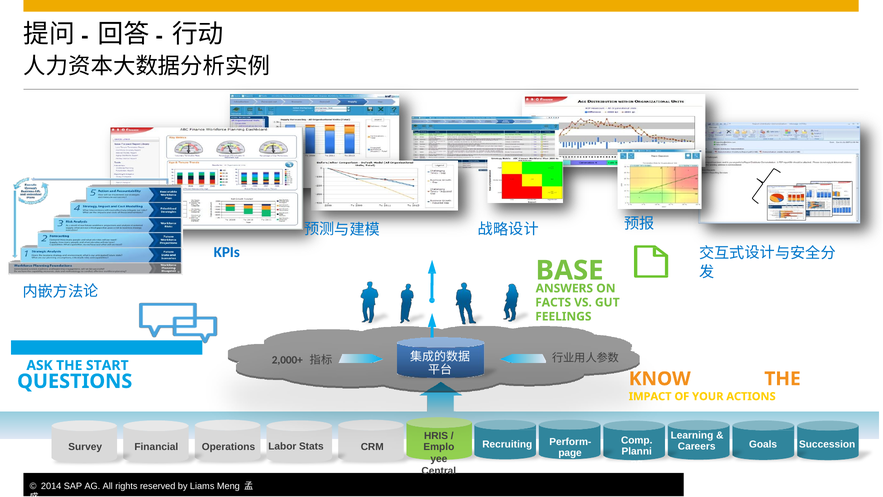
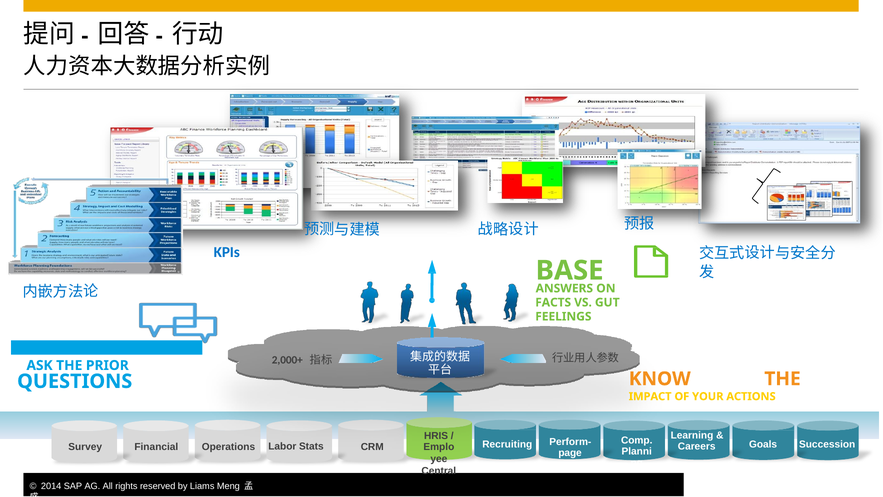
START: START -> PRIOR (107, 366)
